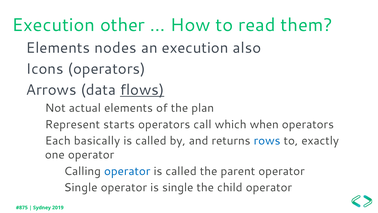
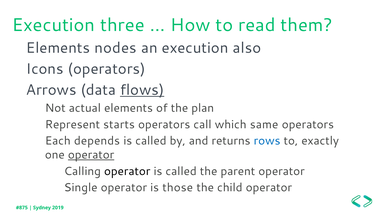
other: other -> three (122, 25)
when: when -> same (264, 124)
basically: basically -> depends (97, 141)
operator underline: none -> present (91, 155)
operator colour: blue -> black (127, 171)
is single: single -> those (178, 187)
